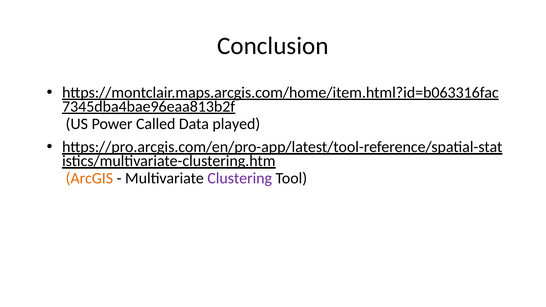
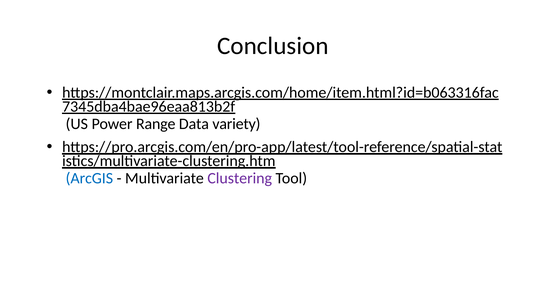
Called: Called -> Range (156, 124)
played: played -> variety (236, 124)
ArcGIS colour: orange -> blue (89, 178)
